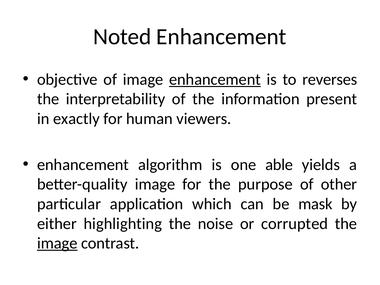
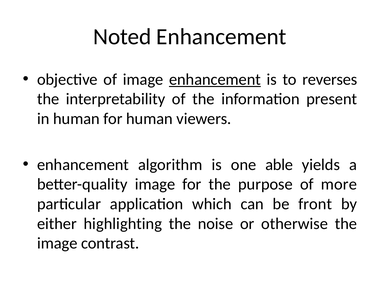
in exactly: exactly -> human (76, 119)
other: other -> more (339, 184)
mask: mask -> front (315, 204)
corrupted: corrupted -> otherwise (295, 224)
image underline: present -> none (57, 243)
